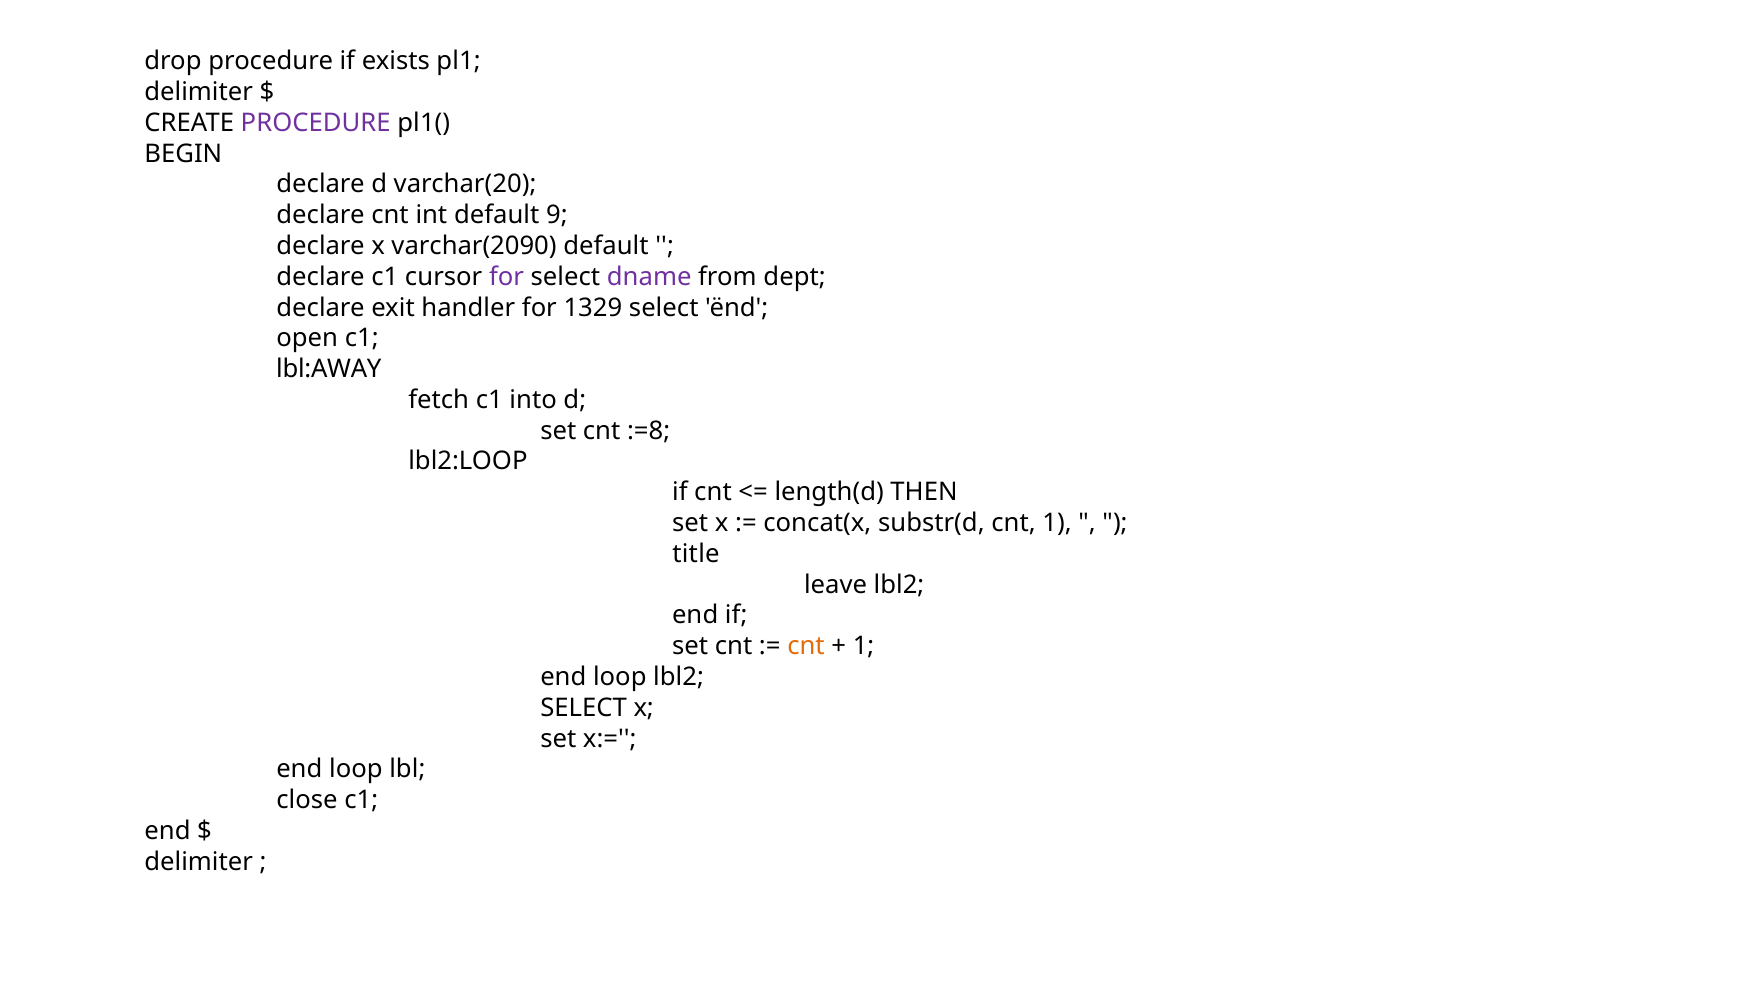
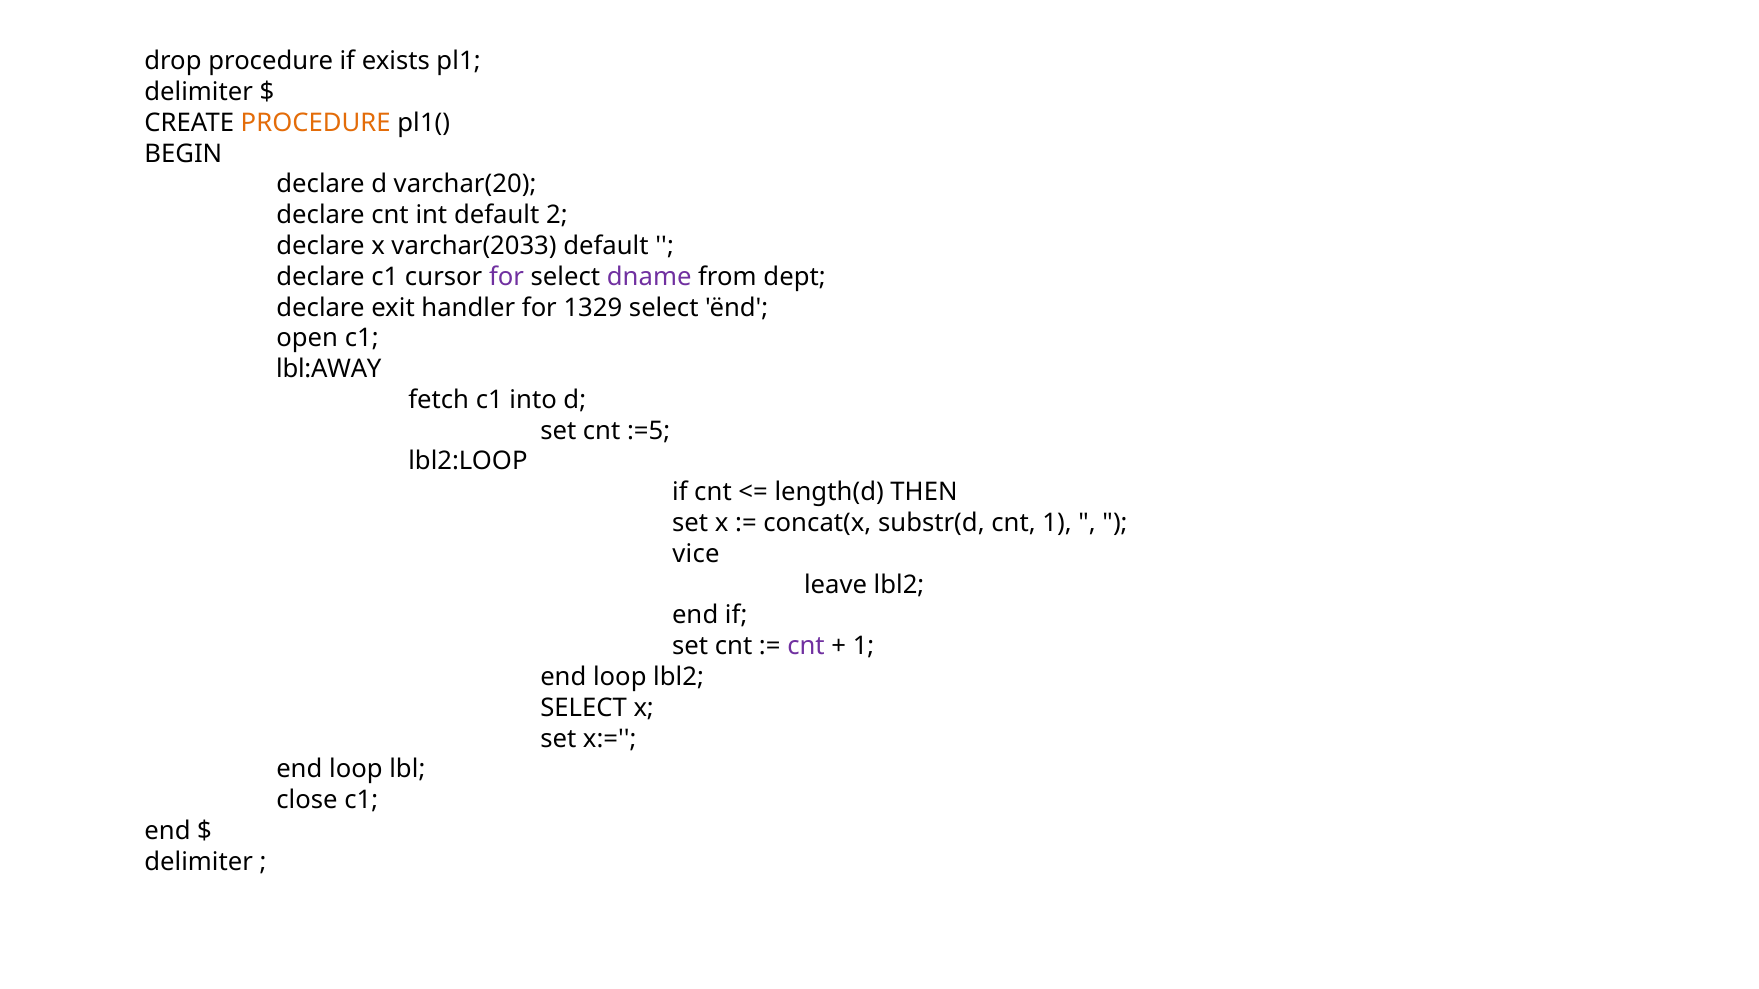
PROCEDURE colour: purple -> orange (316, 123)
9: 9 -> 2 (557, 215)
varchar(2090: varchar(2090 -> varchar(2033 (474, 246)
:=8: :=8 -> :=5 (649, 431)
title: title -> vice (696, 554)
cnt colour: orange -> purple (806, 646)
